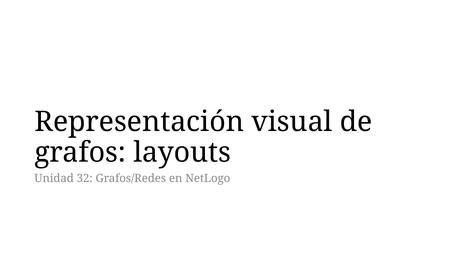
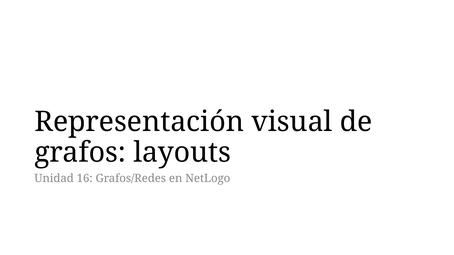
32: 32 -> 16 (85, 179)
